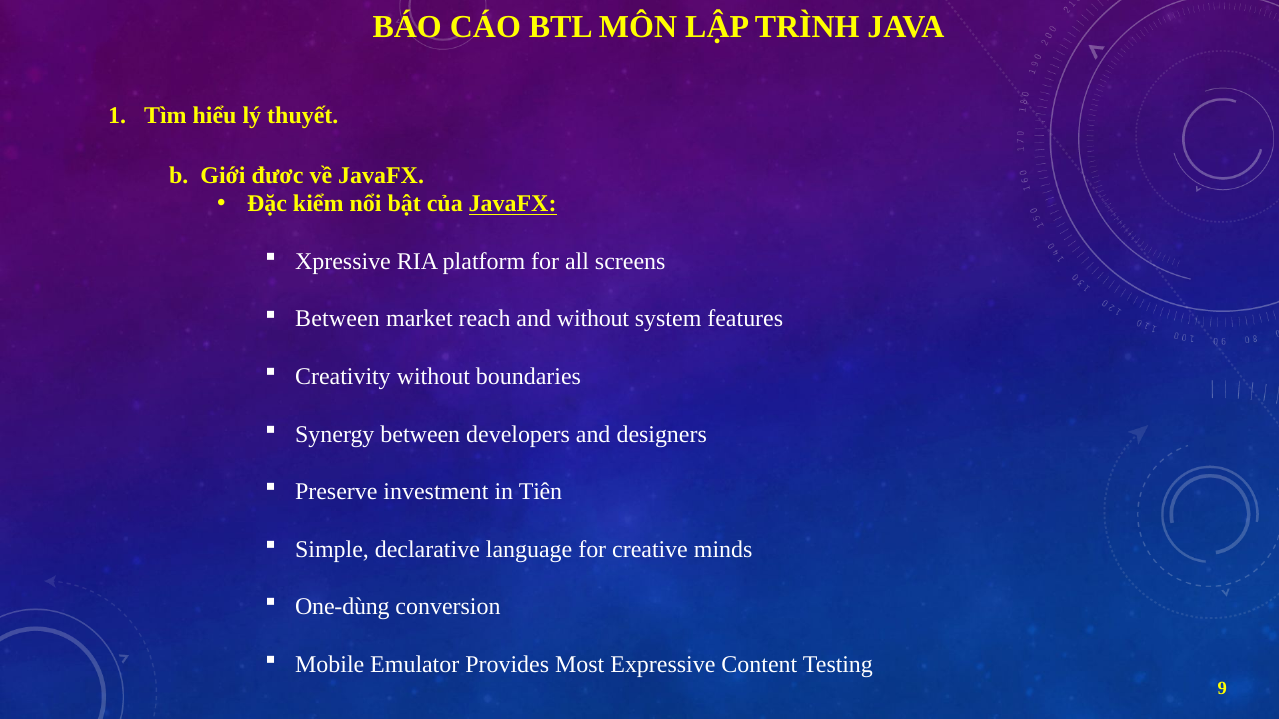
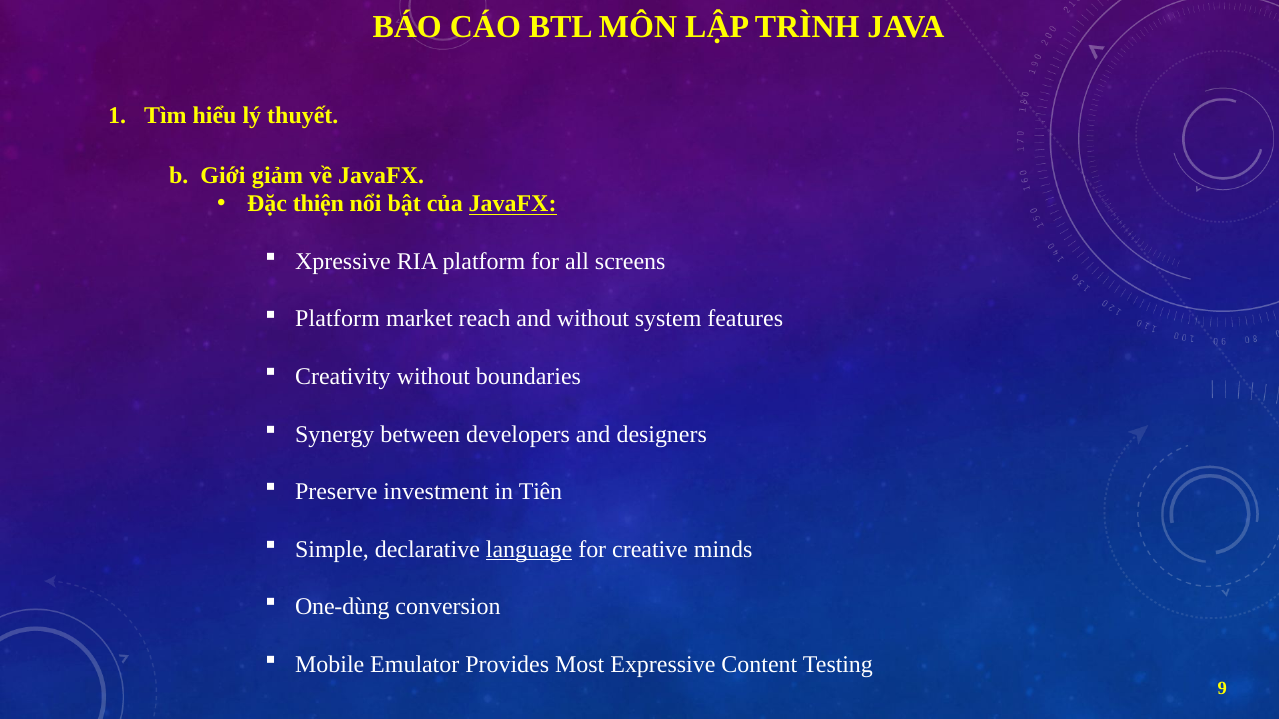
đươc: đươc -> giảm (277, 175)
kiểm: kiểm -> thiện (318, 204)
Between: Between -> Platform (338, 319)
language underline: none -> present (529, 549)
